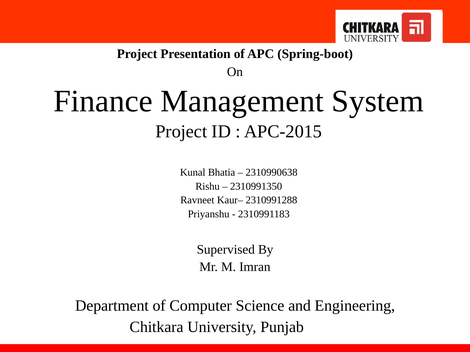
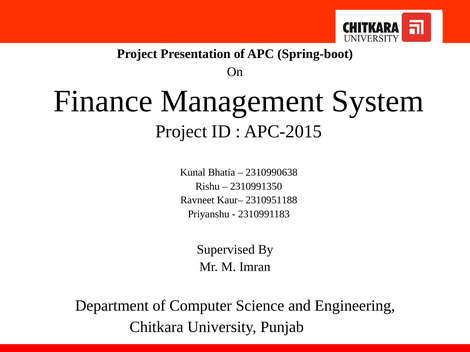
2310991288: 2310991288 -> 2310951188 (271, 200)
